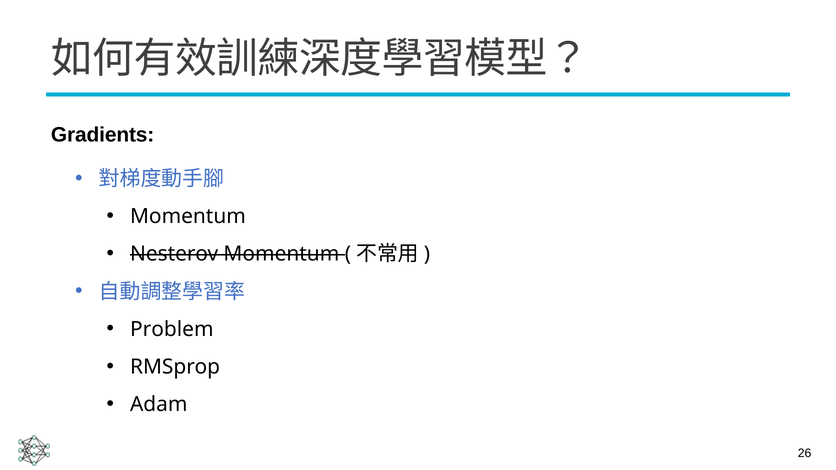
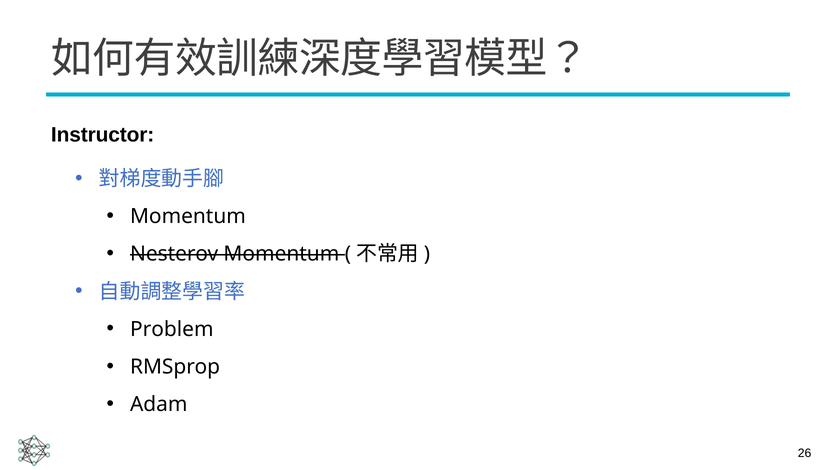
Gradients: Gradients -> Instructor (103, 135)
